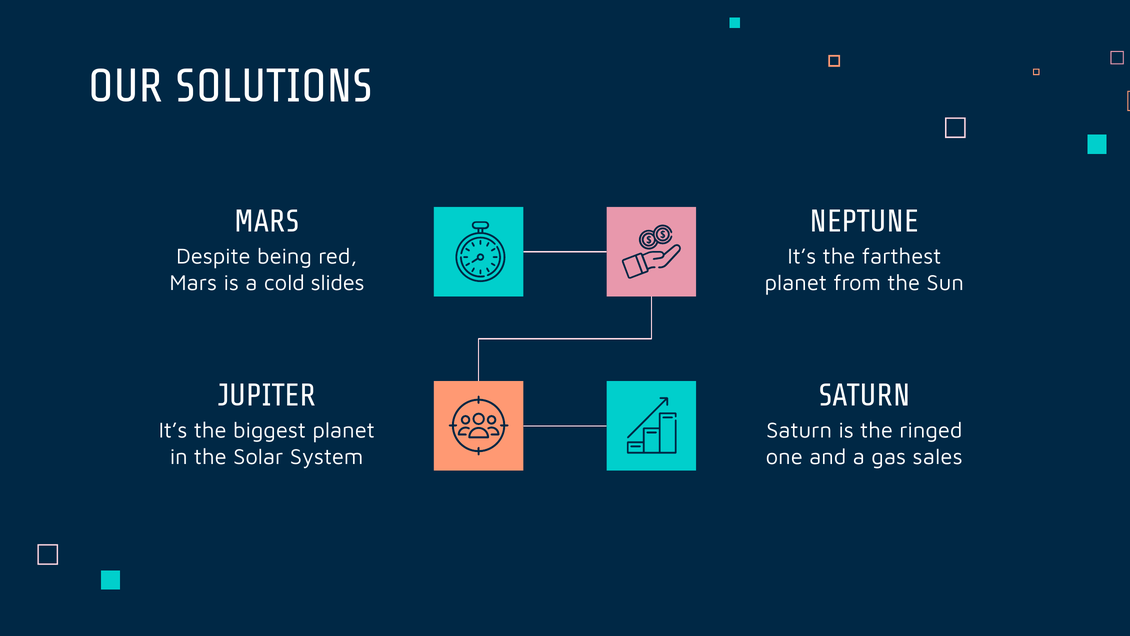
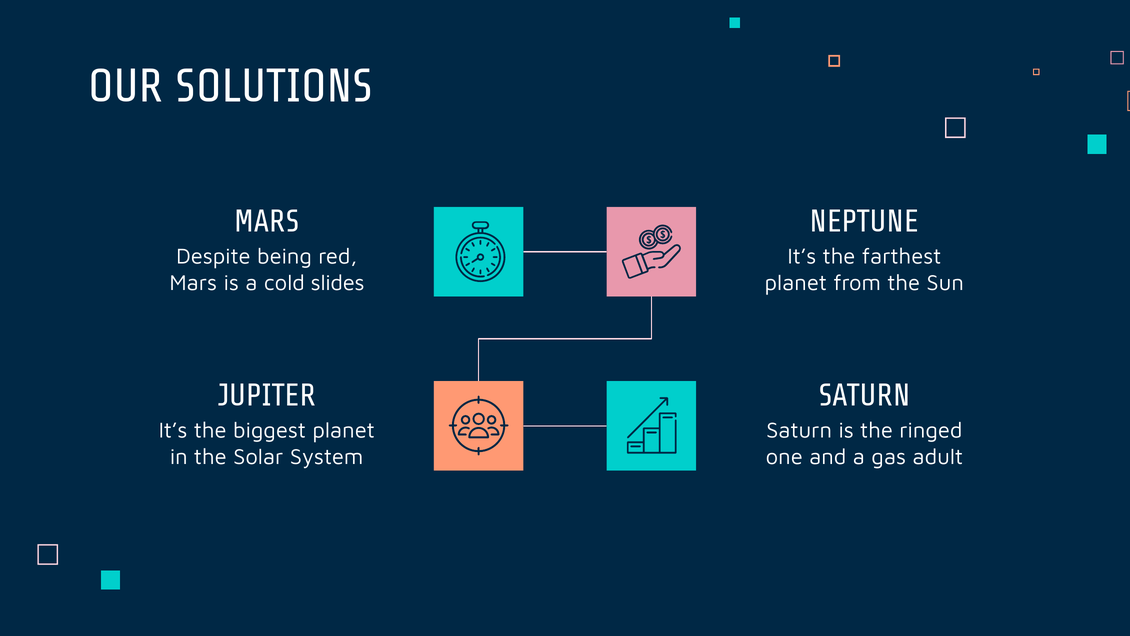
sales: sales -> adult (938, 457)
